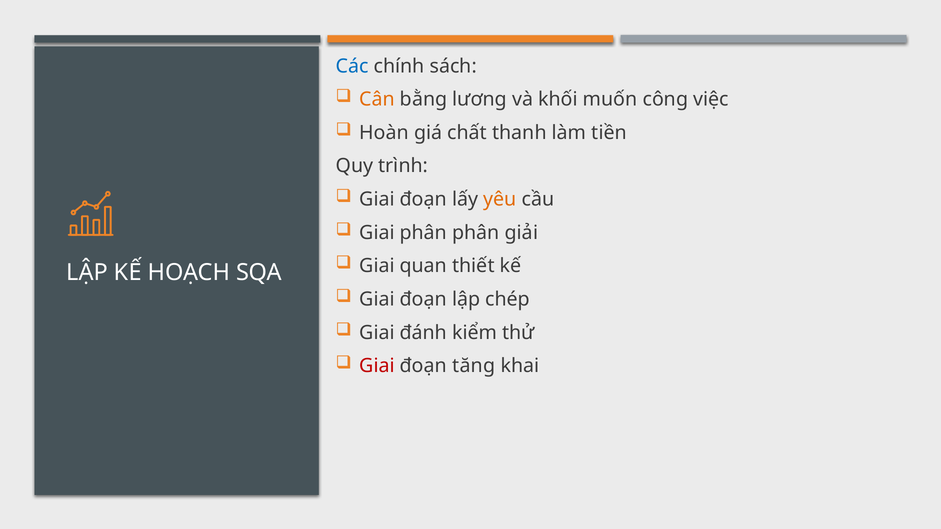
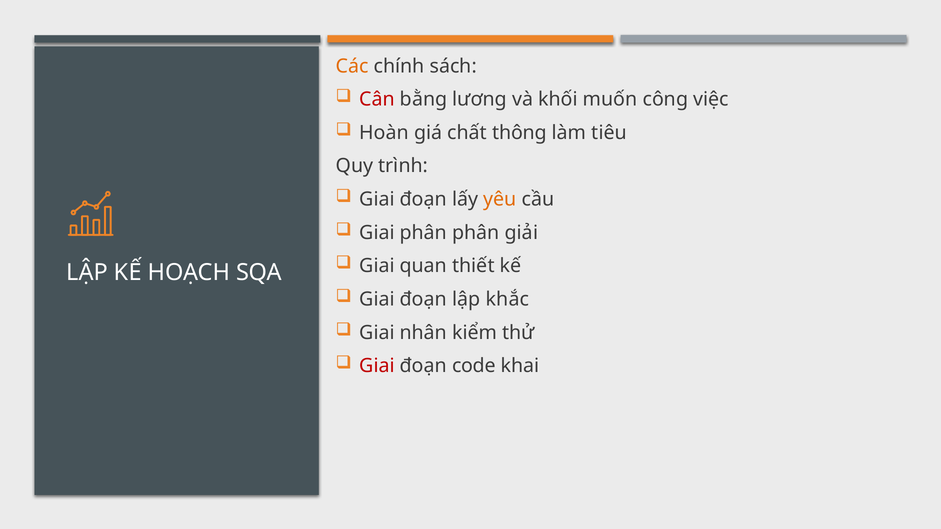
Các colour: blue -> orange (352, 66)
Cân colour: orange -> red (377, 99)
thanh: thanh -> thông (519, 133)
tiền: tiền -> tiêu (609, 133)
chép: chép -> khắc (508, 299)
đánh: đánh -> nhân (423, 333)
tăng: tăng -> code (474, 366)
